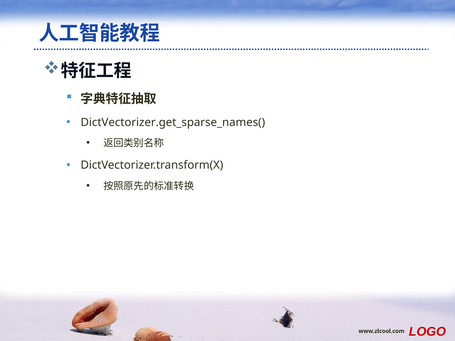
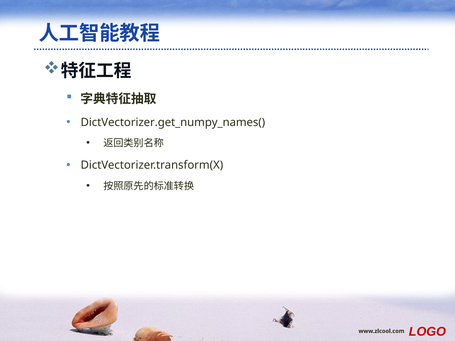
DictVectorizer.get_sparse_names(: DictVectorizer.get_sparse_names( -> DictVectorizer.get_numpy_names( (173, 122)
